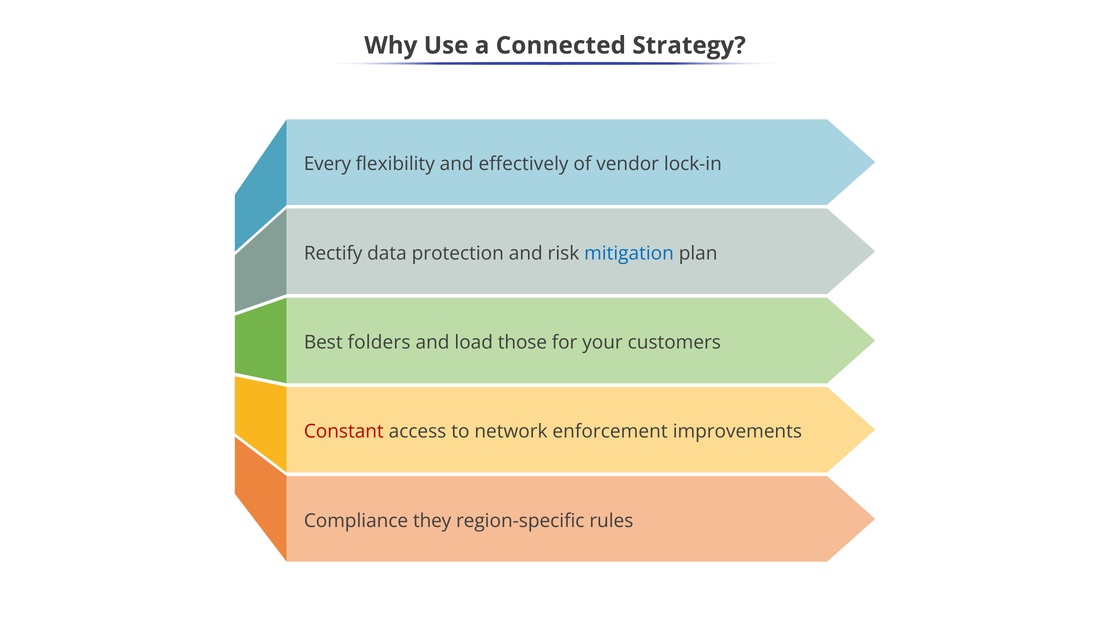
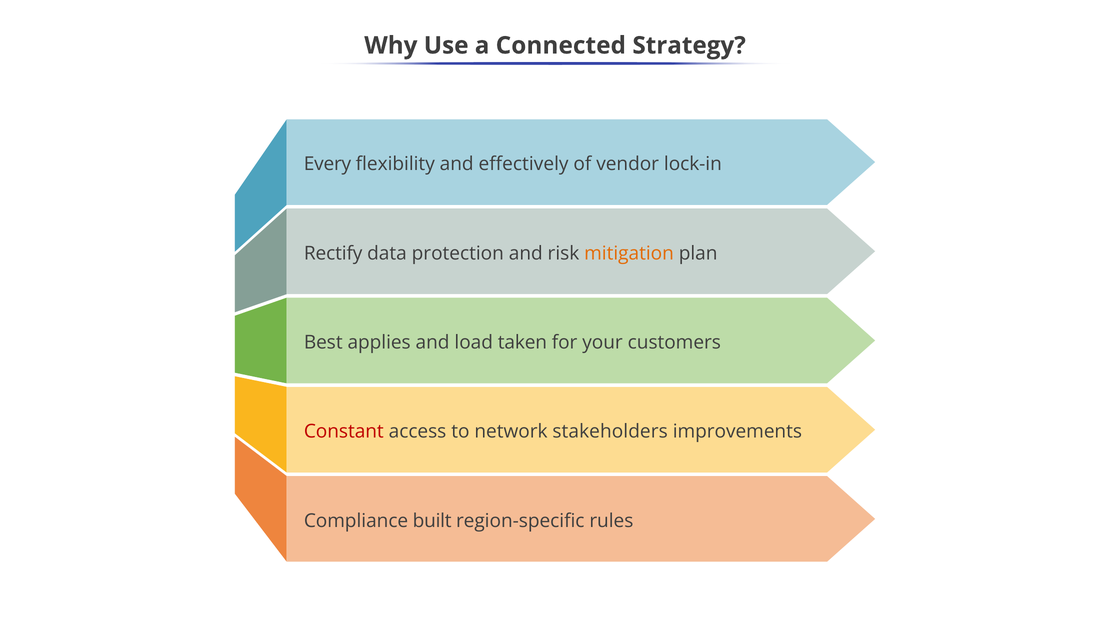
mitigation colour: blue -> orange (629, 254)
folders: folders -> applies (379, 343)
those: those -> taken (522, 343)
enforcement: enforcement -> stakeholders (610, 432)
they: they -> built (432, 521)
